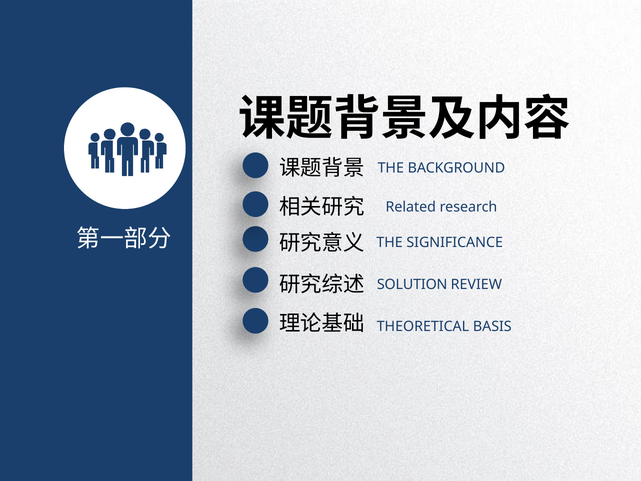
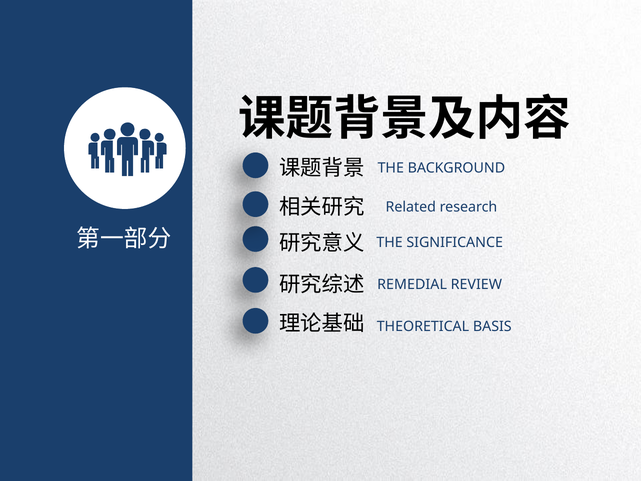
SOLUTION: SOLUTION -> REMEDIAL (412, 284)
